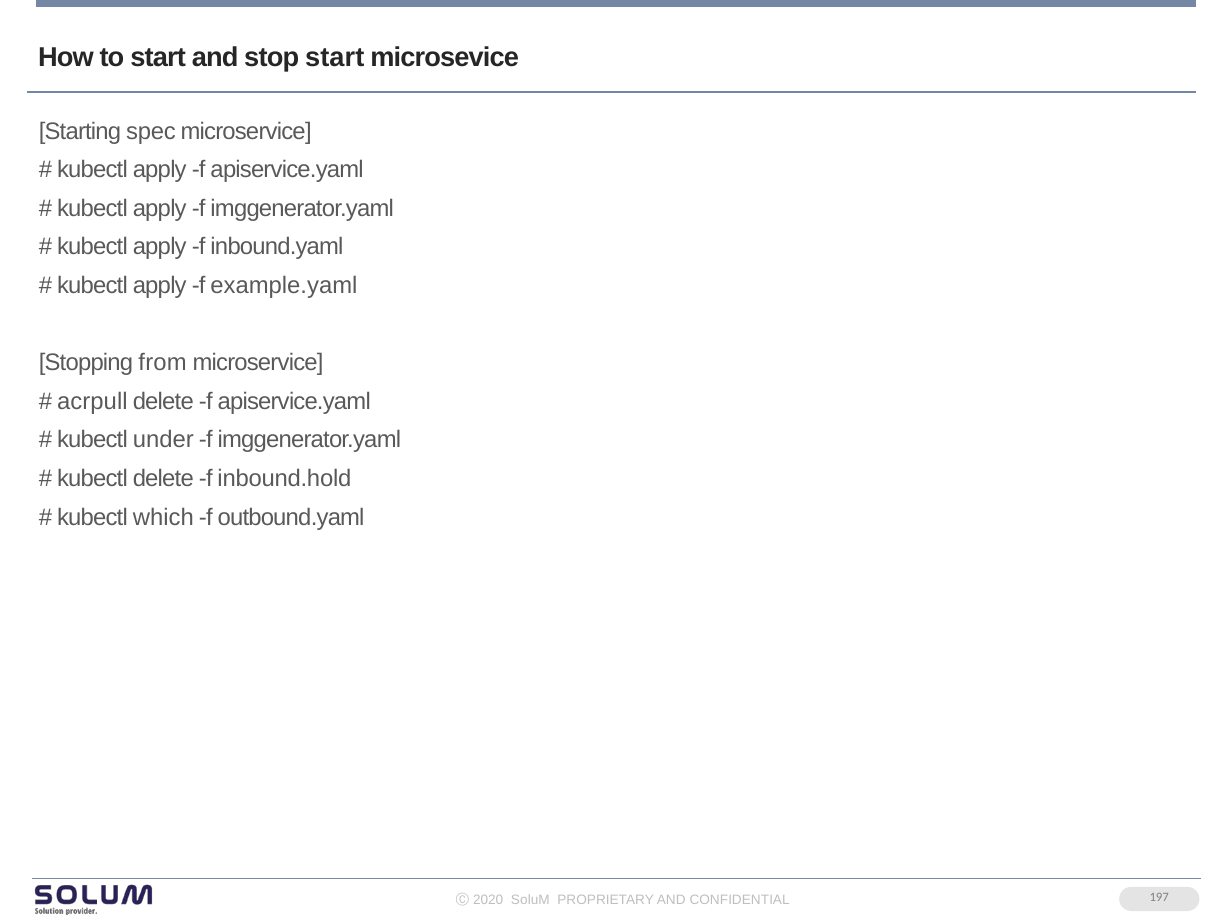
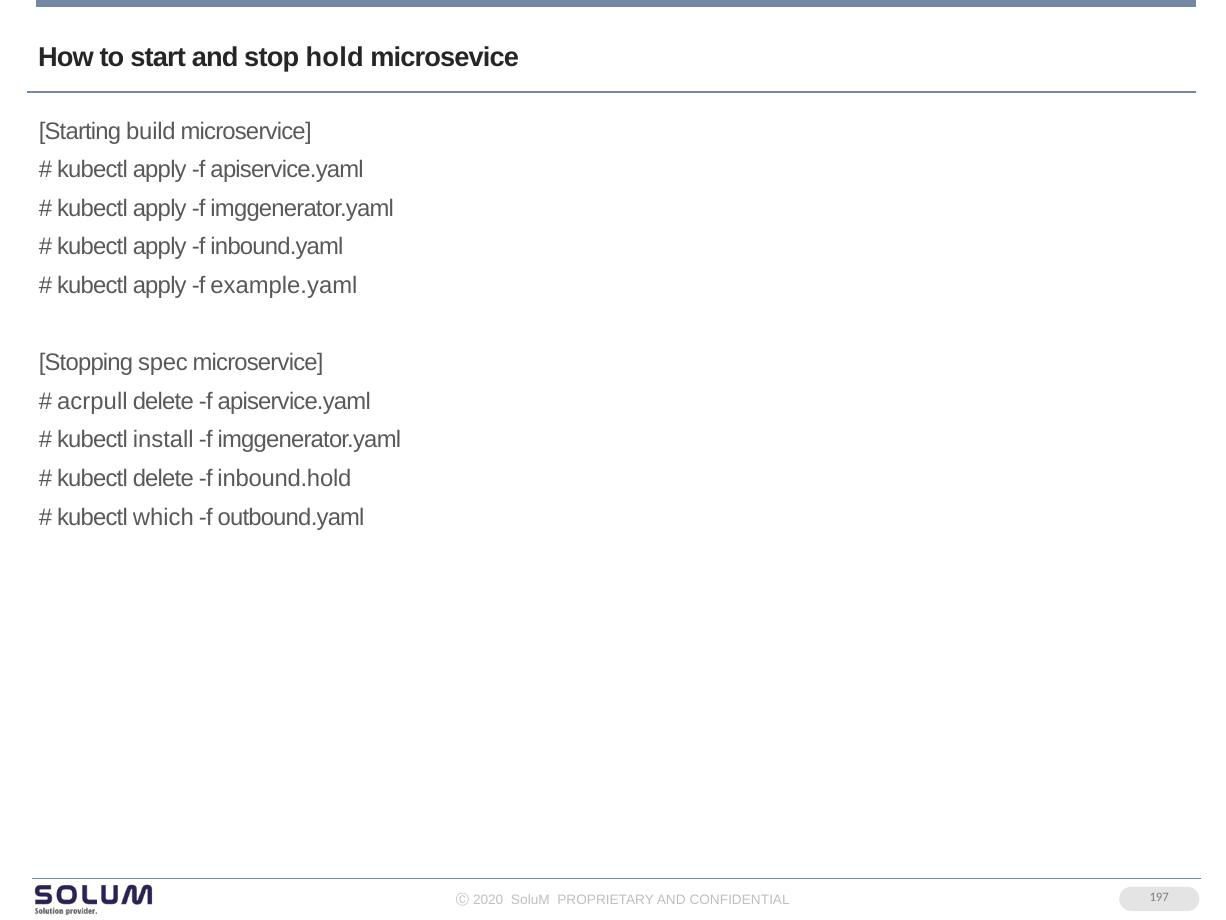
stop start: start -> hold (335, 58)
spec: spec -> build (151, 131)
from: from -> spec (163, 363)
under: under -> install (163, 440)
